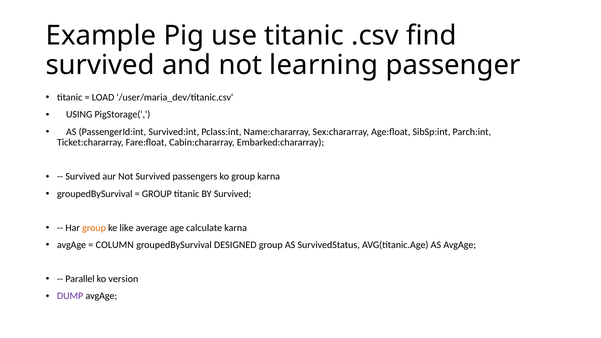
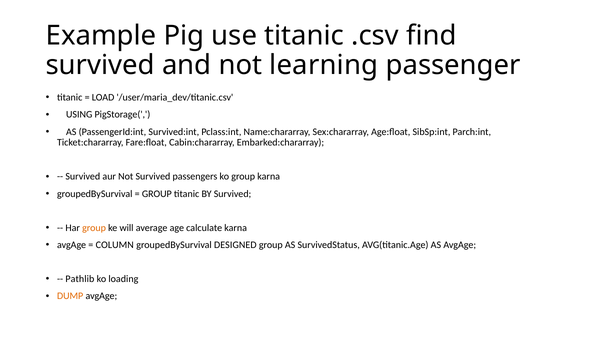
like: like -> will (127, 228)
Parallel: Parallel -> Pathlib (80, 279)
version: version -> loading (123, 279)
DUMP colour: purple -> orange (70, 296)
